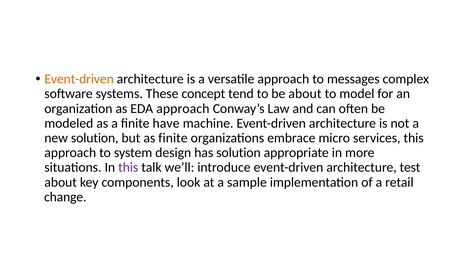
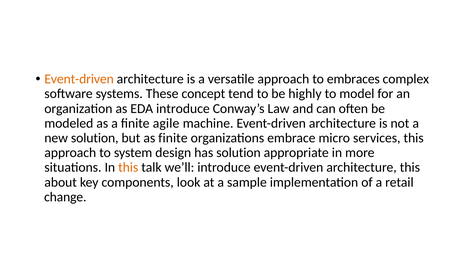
messages: messages -> embraces (353, 79)
be about: about -> highly (305, 94)
EDA approach: approach -> introduce (183, 108)
have: have -> agile (166, 123)
this colour: purple -> orange (128, 167)
architecture test: test -> this (410, 167)
